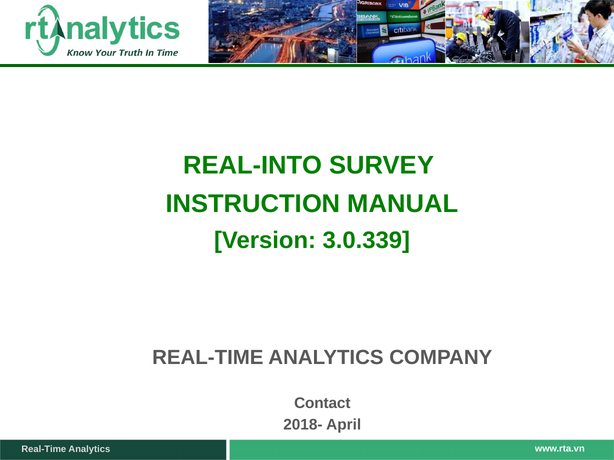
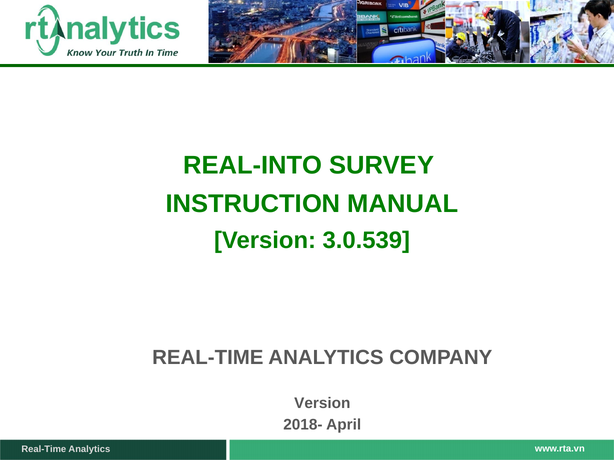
3.0.339: 3.0.339 -> 3.0.539 (366, 241)
Contact: Contact -> Version (322, 404)
